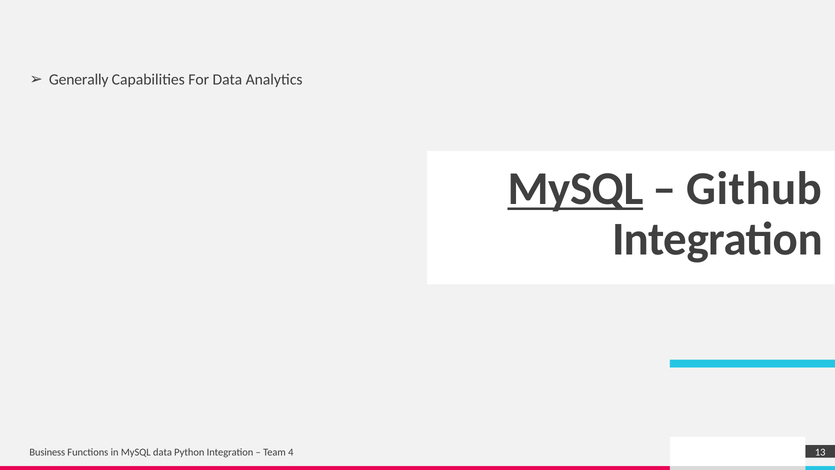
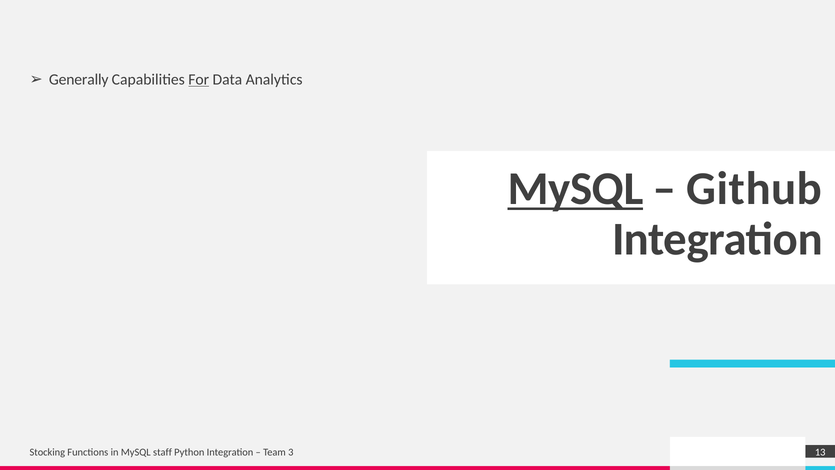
For underline: none -> present (199, 79)
Business: Business -> Stocking (47, 452)
MySQL data: data -> staff (163, 452)
4: 4 -> 3 (291, 452)
